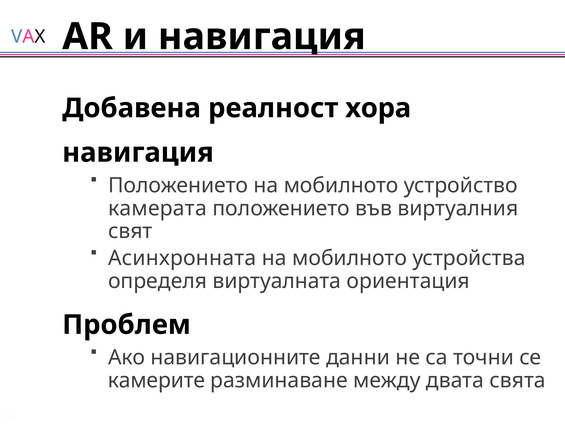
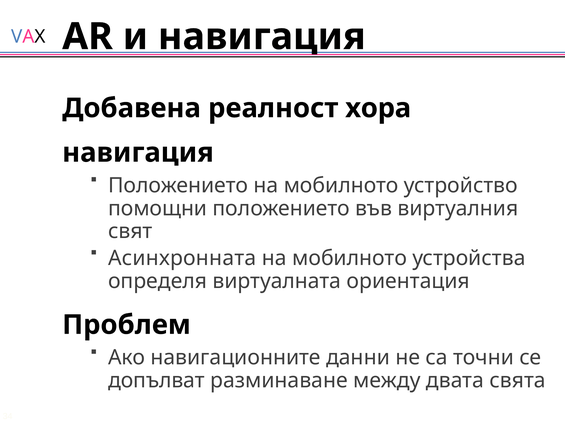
камерата: камерата -> помощни (158, 208)
камерите: камерите -> допълват (156, 380)
